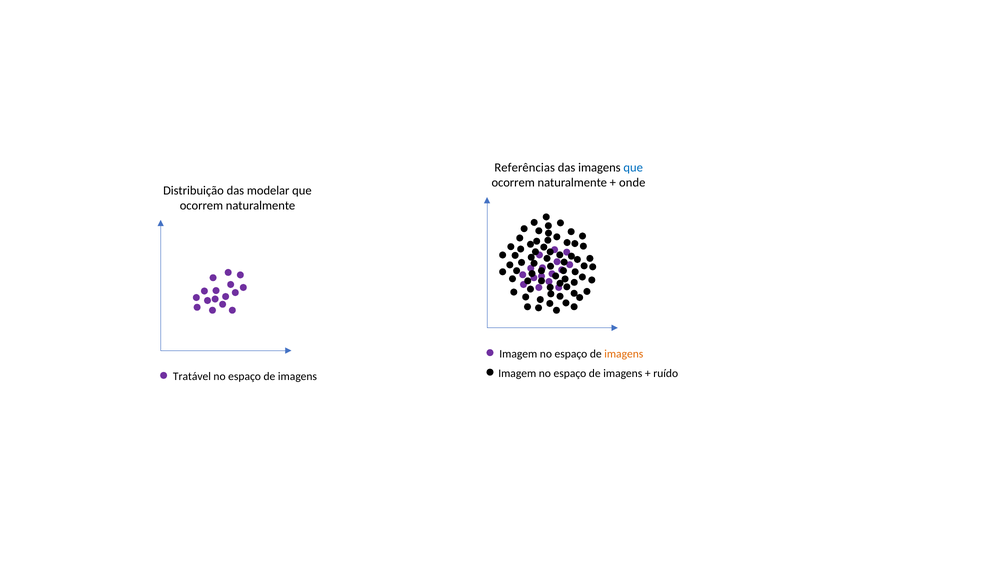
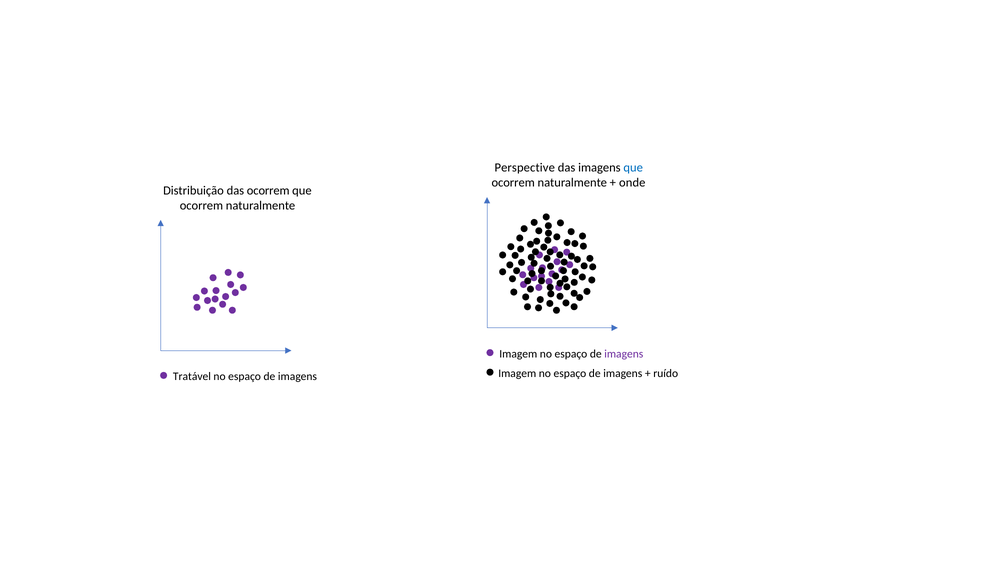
Referências: Referências -> Perspective (525, 168)
das modelar: modelar -> ocorrem (268, 191)
imagens colour: orange -> purple (624, 354)
